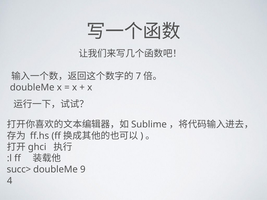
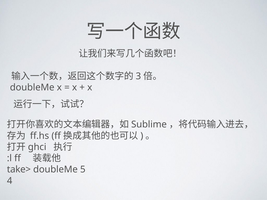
7: 7 -> 3 (138, 76)
succ>: succ> -> take> (19, 170)
9: 9 -> 5 (83, 170)
